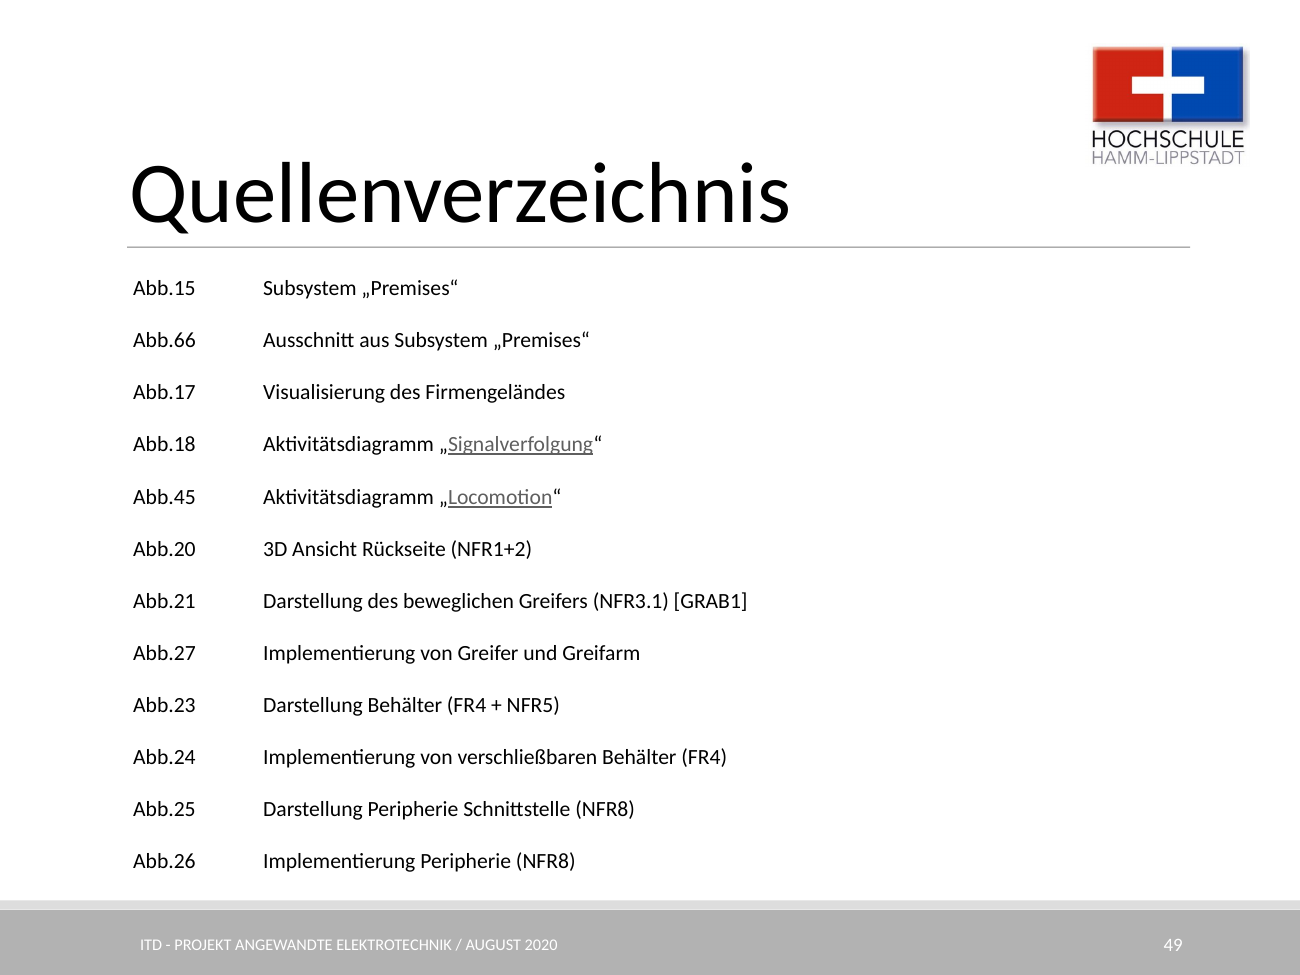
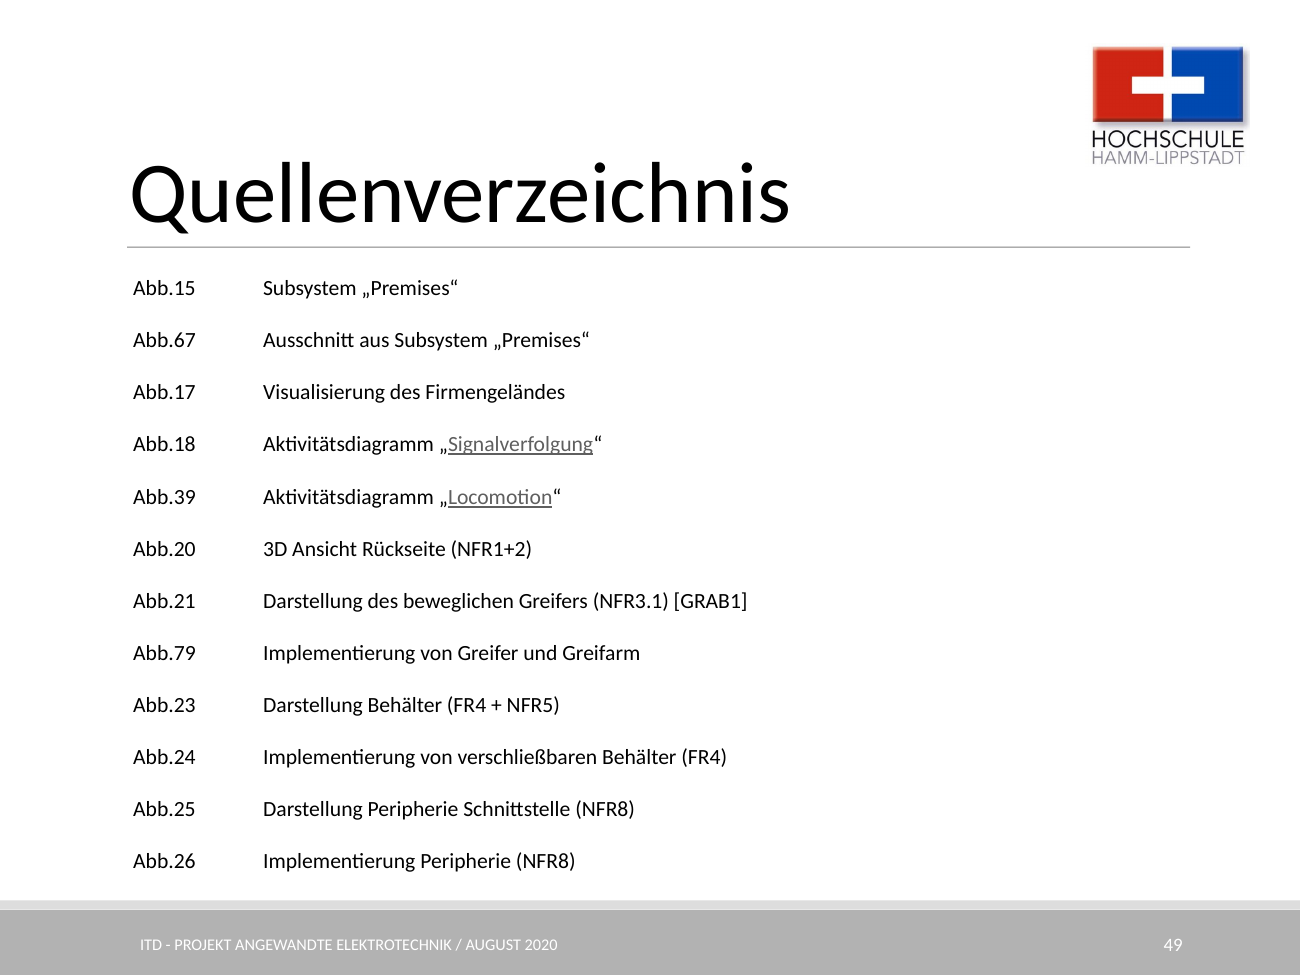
Abb.66: Abb.66 -> Abb.67 (164, 341)
Abb.45: Abb.45 -> Abb.39 (164, 497)
Abb.27: Abb.27 -> Abb.79 (164, 654)
